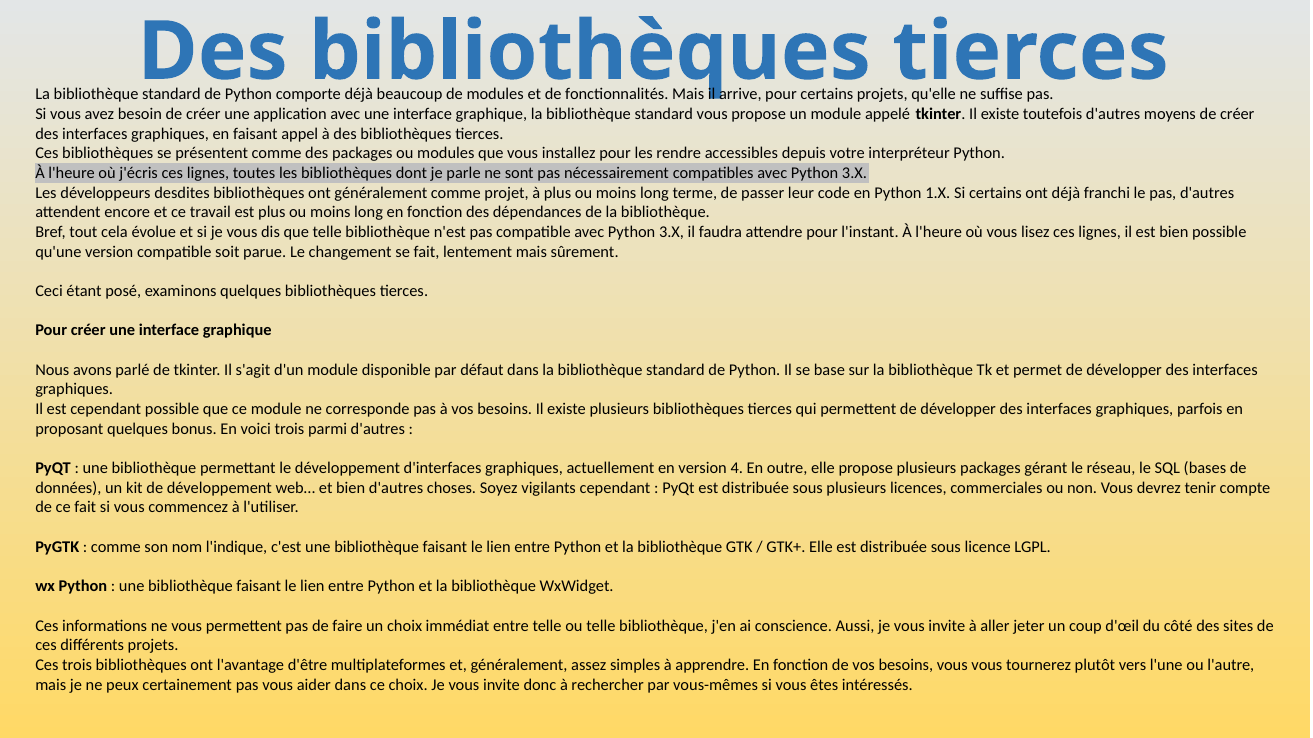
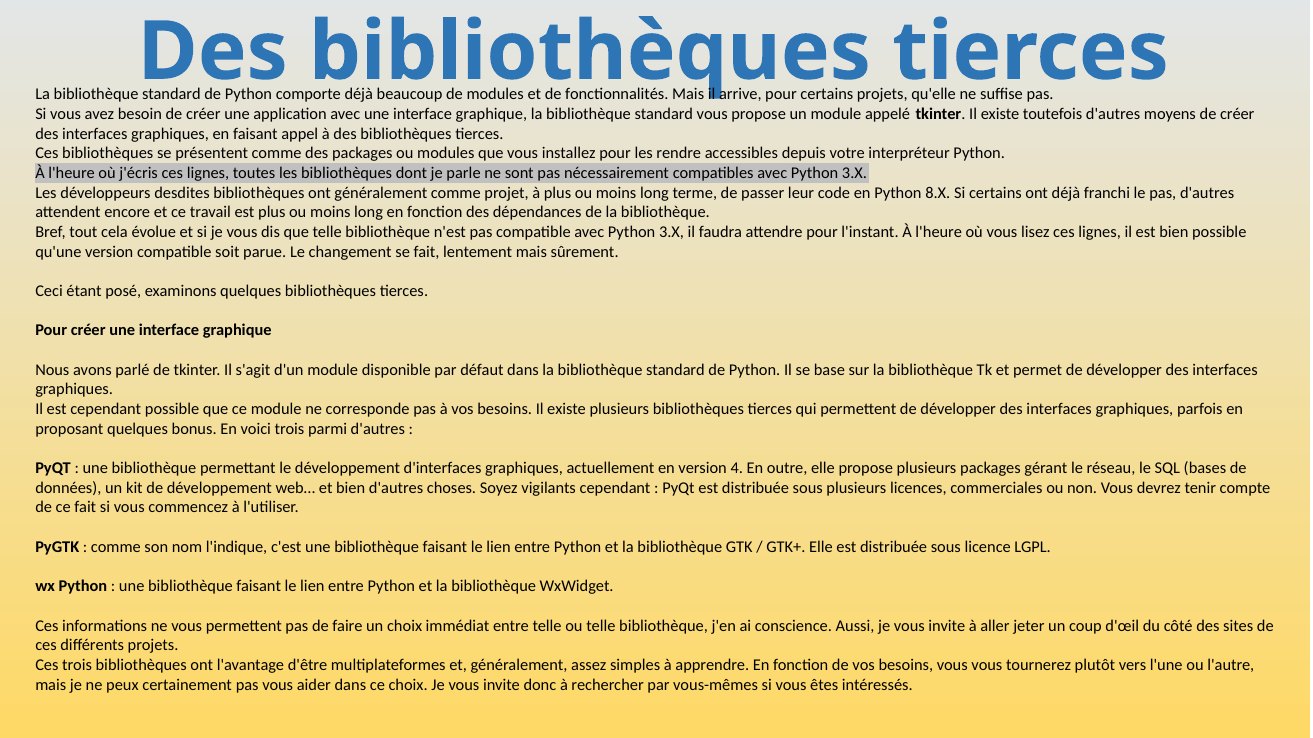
1.X: 1.X -> 8.X (938, 193)
